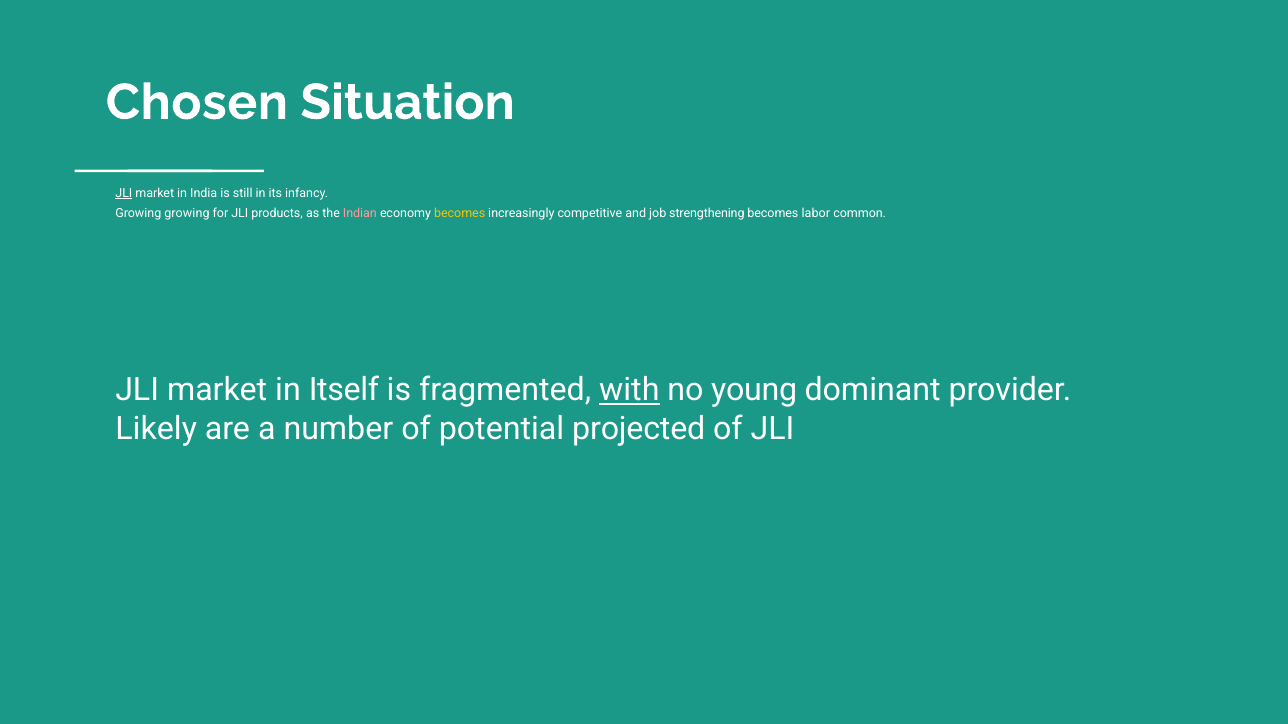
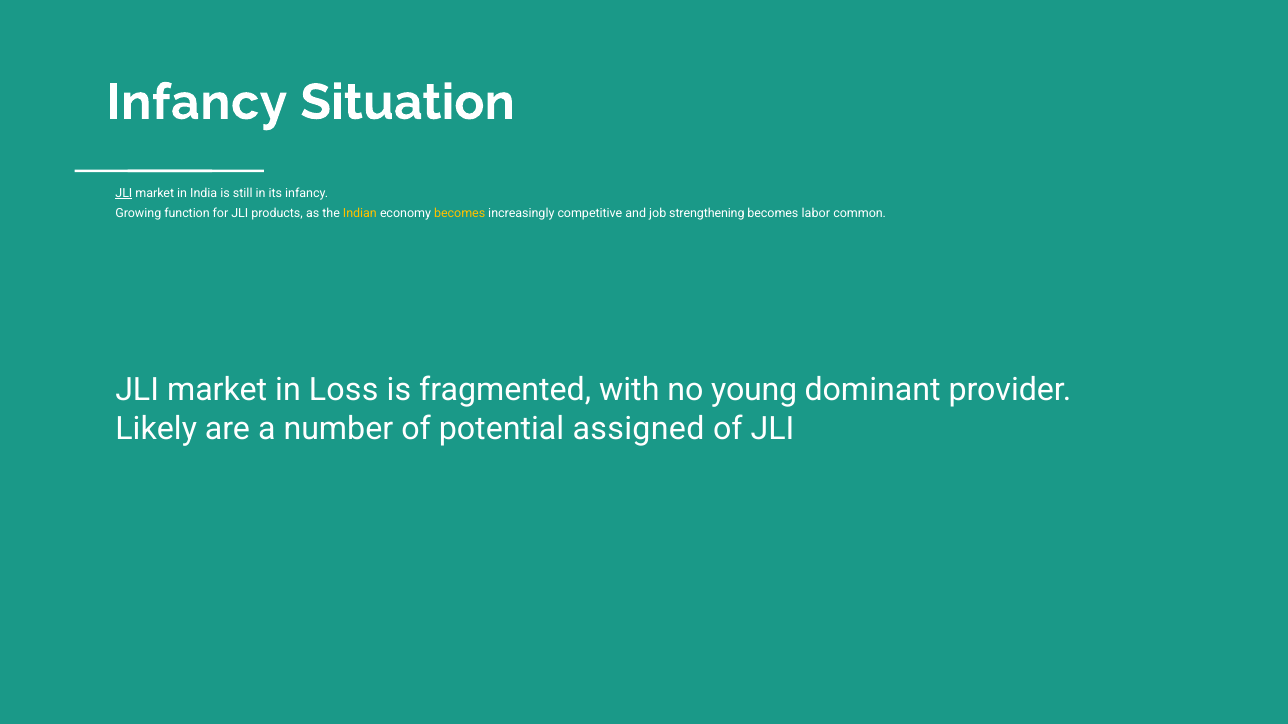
Chosen: Chosen -> Infancy (197, 102)
Growing growing: growing -> function (187, 214)
Indian colour: pink -> yellow (360, 214)
Itself: Itself -> Loss (344, 390)
with underline: present -> none (629, 390)
projected: projected -> assigned (638, 429)
